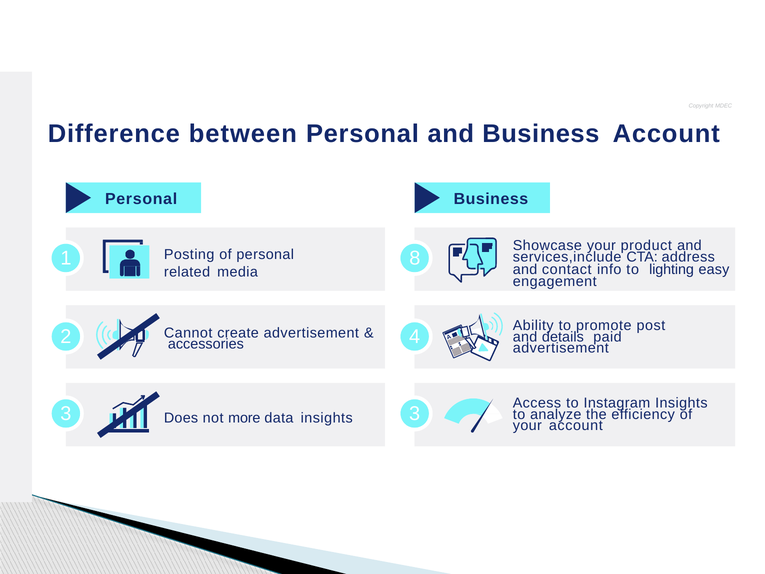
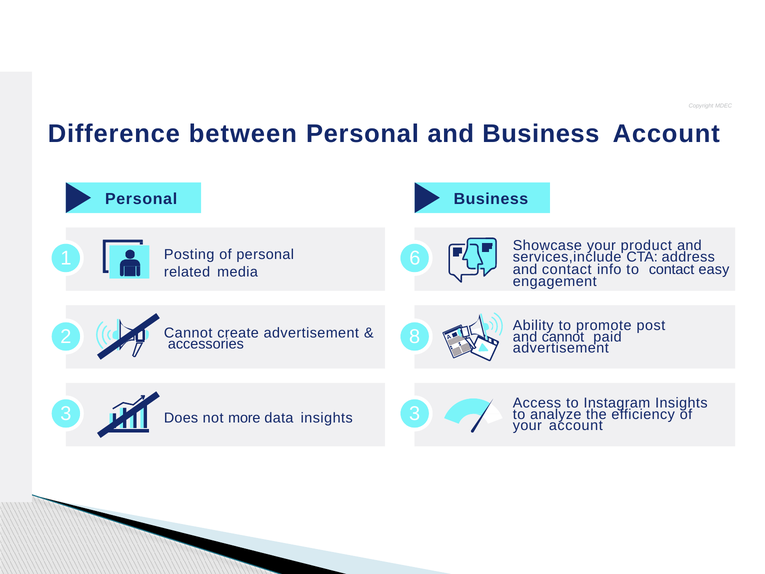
8: 8 -> 6 (415, 258)
to lighting: lighting -> contact (672, 269)
4: 4 -> 8 (415, 337)
and details: details -> cannot (563, 337)
